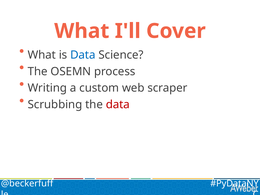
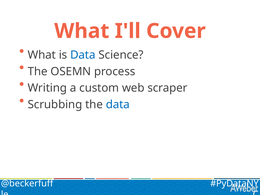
data colour: red -> blue (118, 105)
